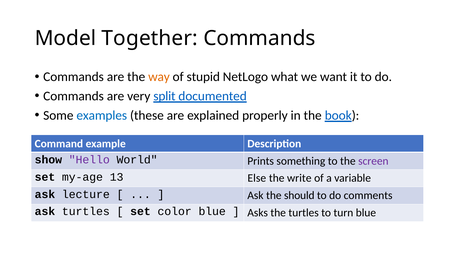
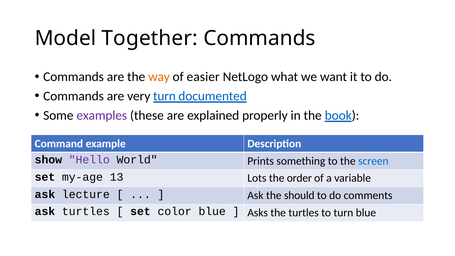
stupid: stupid -> easier (203, 77)
very split: split -> turn (164, 96)
examples colour: blue -> purple (102, 116)
screen colour: purple -> blue (373, 161)
Else: Else -> Lots (257, 178)
write: write -> order (299, 178)
